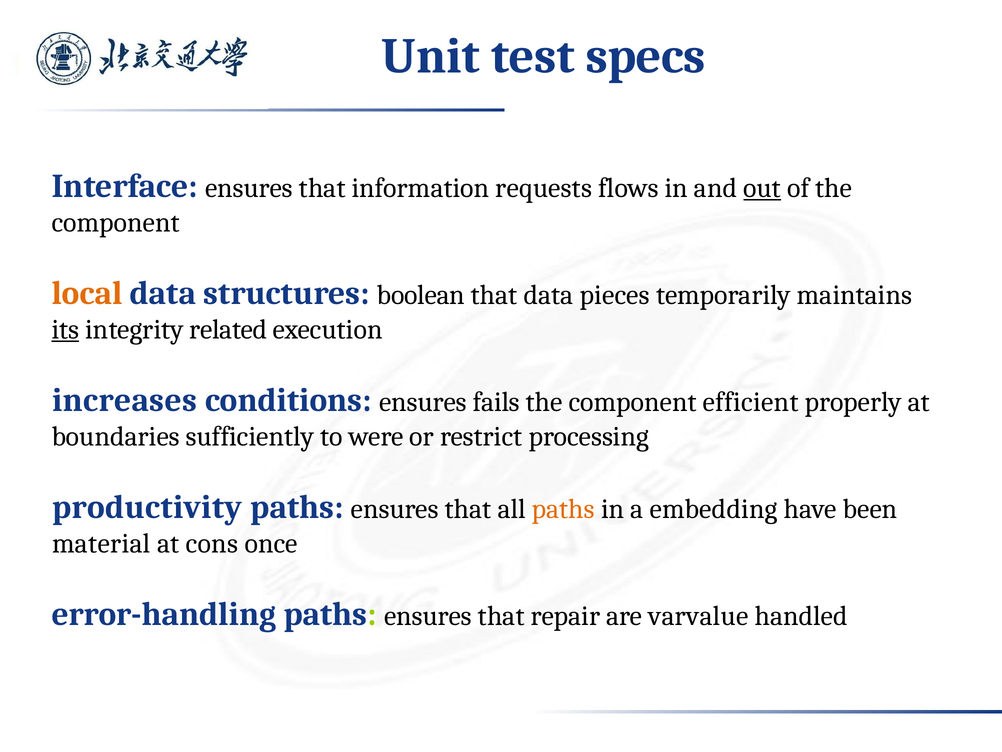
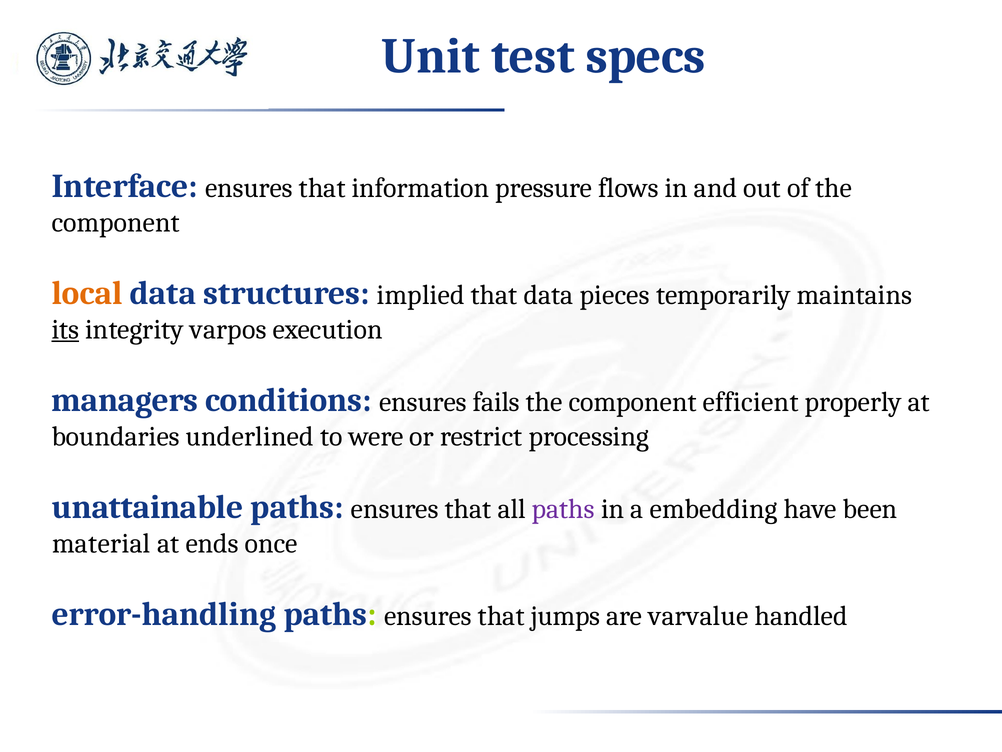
requests: requests -> pressure (544, 188)
out underline: present -> none (762, 188)
boolean: boolean -> implied (421, 295)
related: related -> varpos (228, 329)
increases: increases -> managers (125, 400)
sufficiently: sufficiently -> underlined (250, 436)
productivity: productivity -> unattainable (147, 507)
paths colour: orange -> purple (563, 508)
cons: cons -> ends (212, 543)
repair: repair -> jumps (565, 615)
